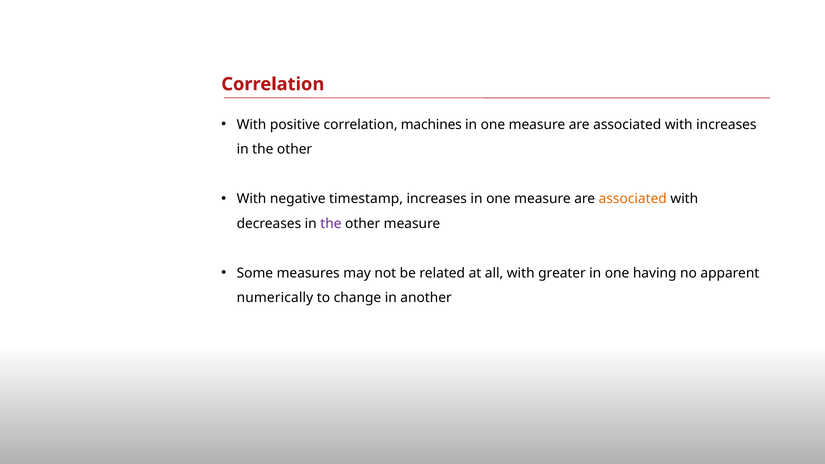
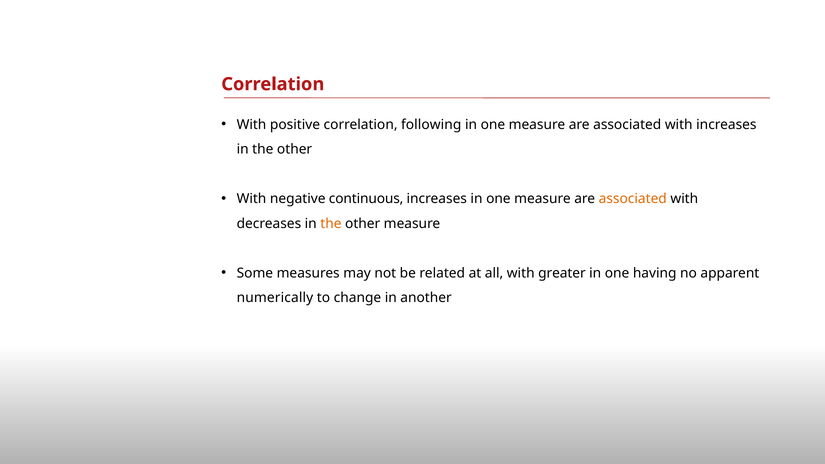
machines: machines -> following (431, 125)
timestamp: timestamp -> continuous (366, 199)
the colour: purple -> orange (331, 224)
